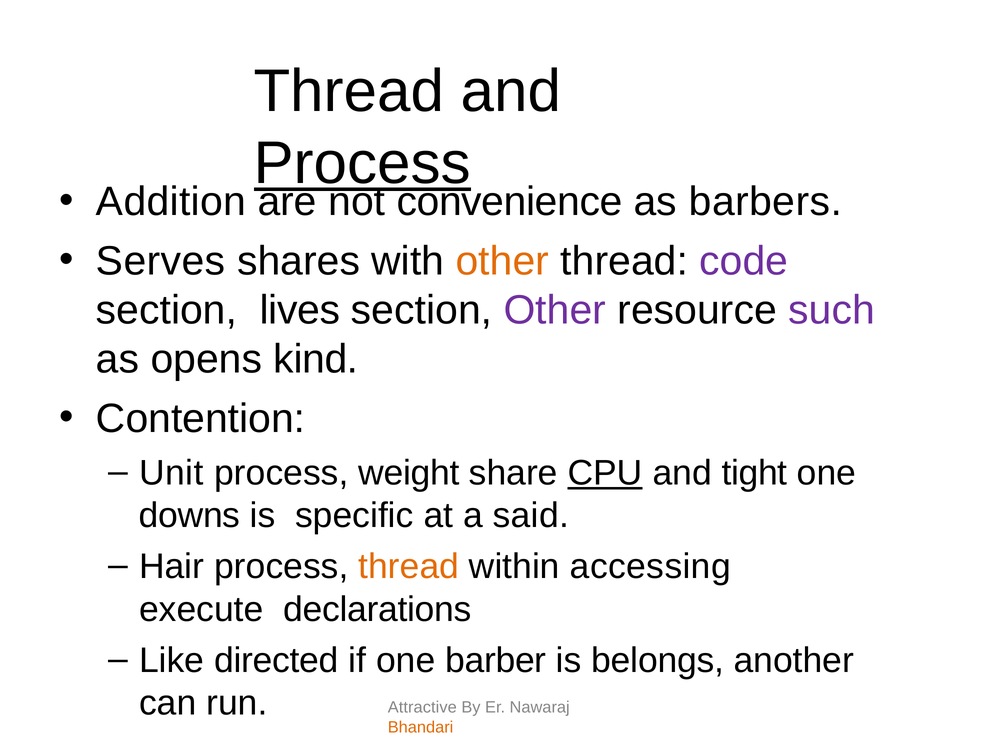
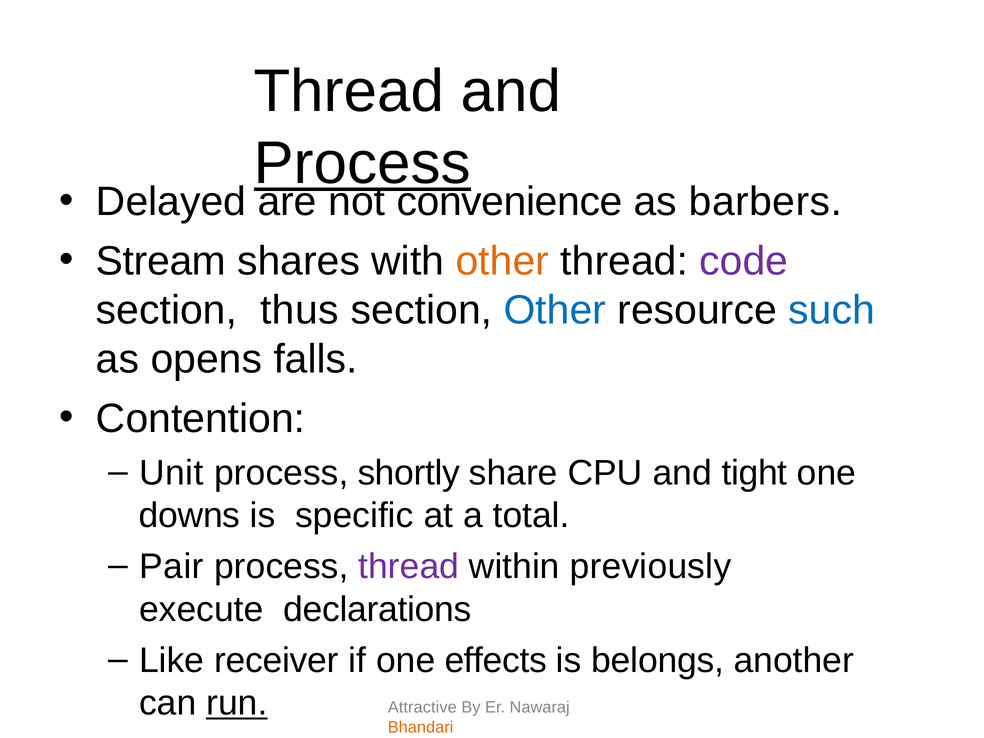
Addition: Addition -> Delayed (171, 202)
Serves: Serves -> Stream (161, 261)
lives: lives -> thus (300, 310)
Other colour: purple -> blue (555, 310)
such colour: purple -> blue (832, 310)
kind: kind -> falls (316, 359)
weight: weight -> shortly (409, 473)
CPU underline: present -> none (605, 473)
said: said -> total (531, 516)
Hair: Hair -> Pair (171, 567)
thread colour: orange -> purple (409, 567)
accessing: accessing -> previously (650, 567)
directed: directed -> receiver (276, 660)
barber: barber -> effects (496, 660)
run underline: none -> present (237, 703)
